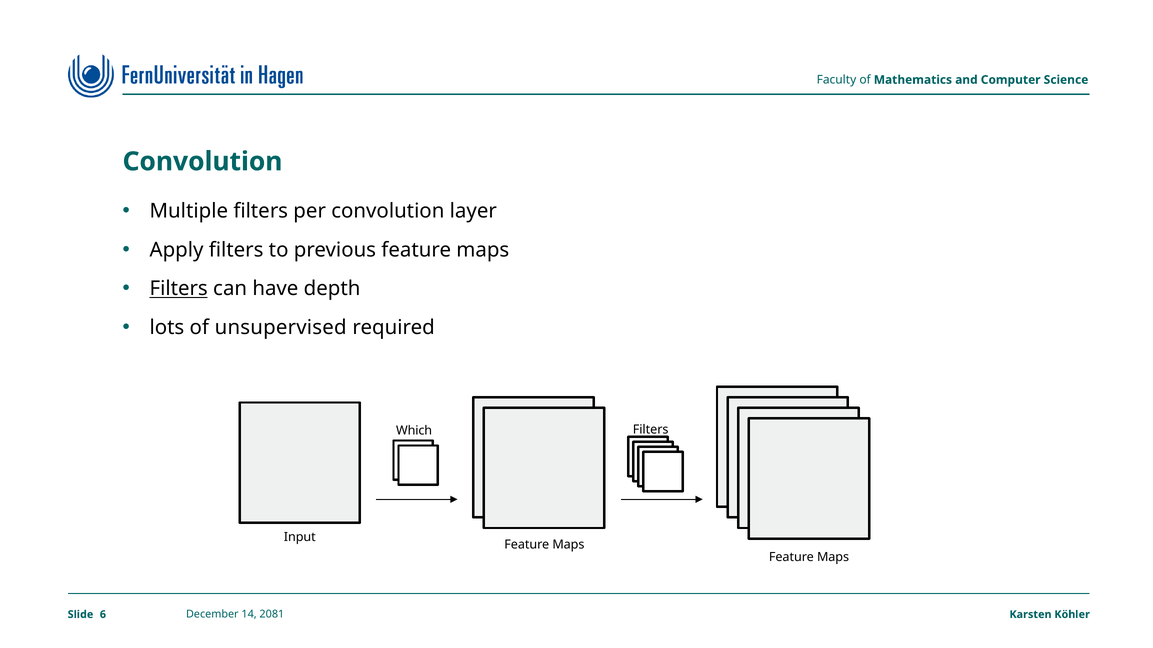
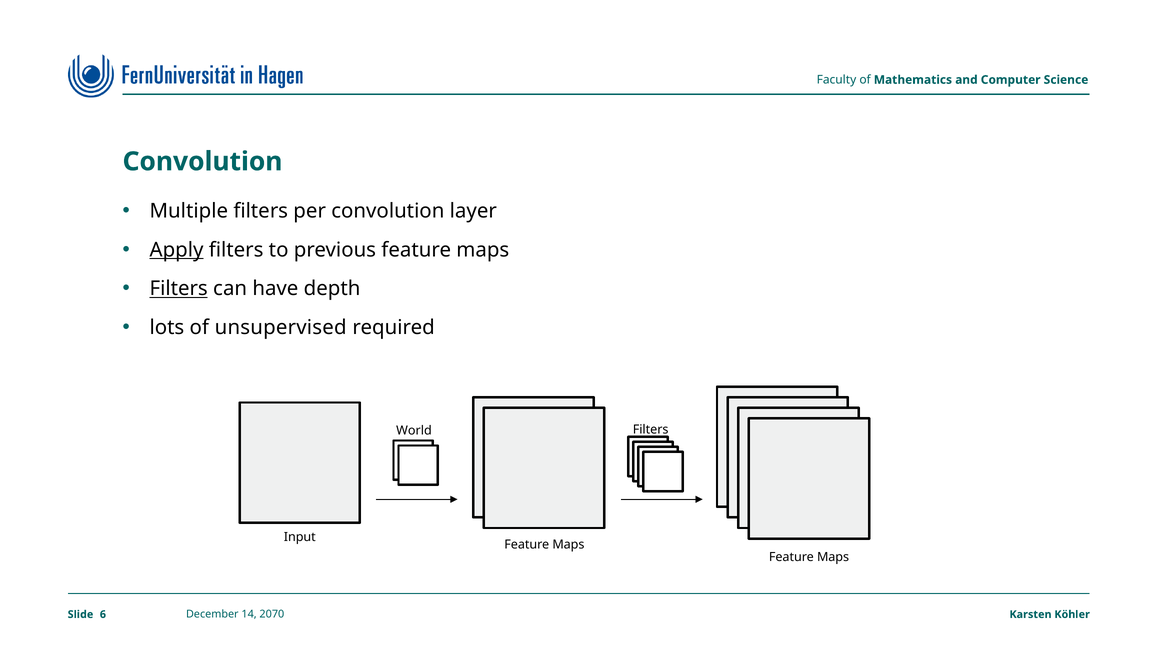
Apply underline: none -> present (177, 250)
Which: Which -> World (414, 431)
2081: 2081 -> 2070 (272, 615)
